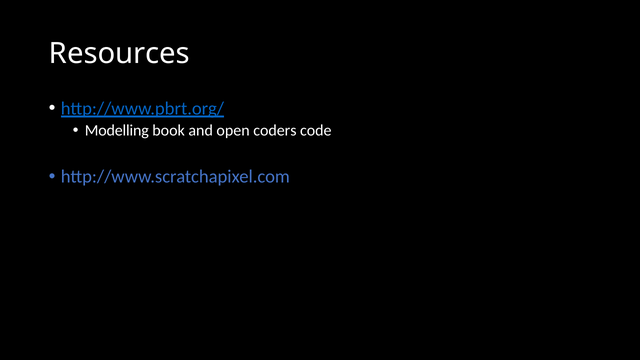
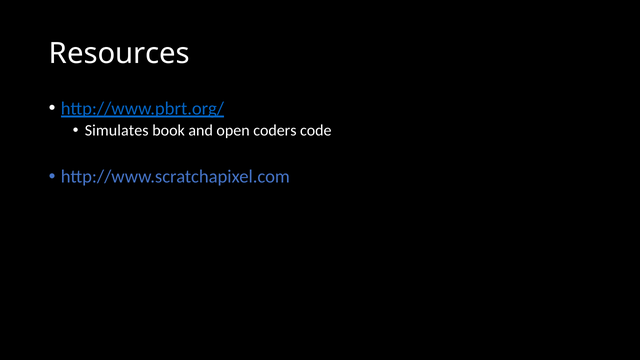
Modelling: Modelling -> Simulates (117, 131)
